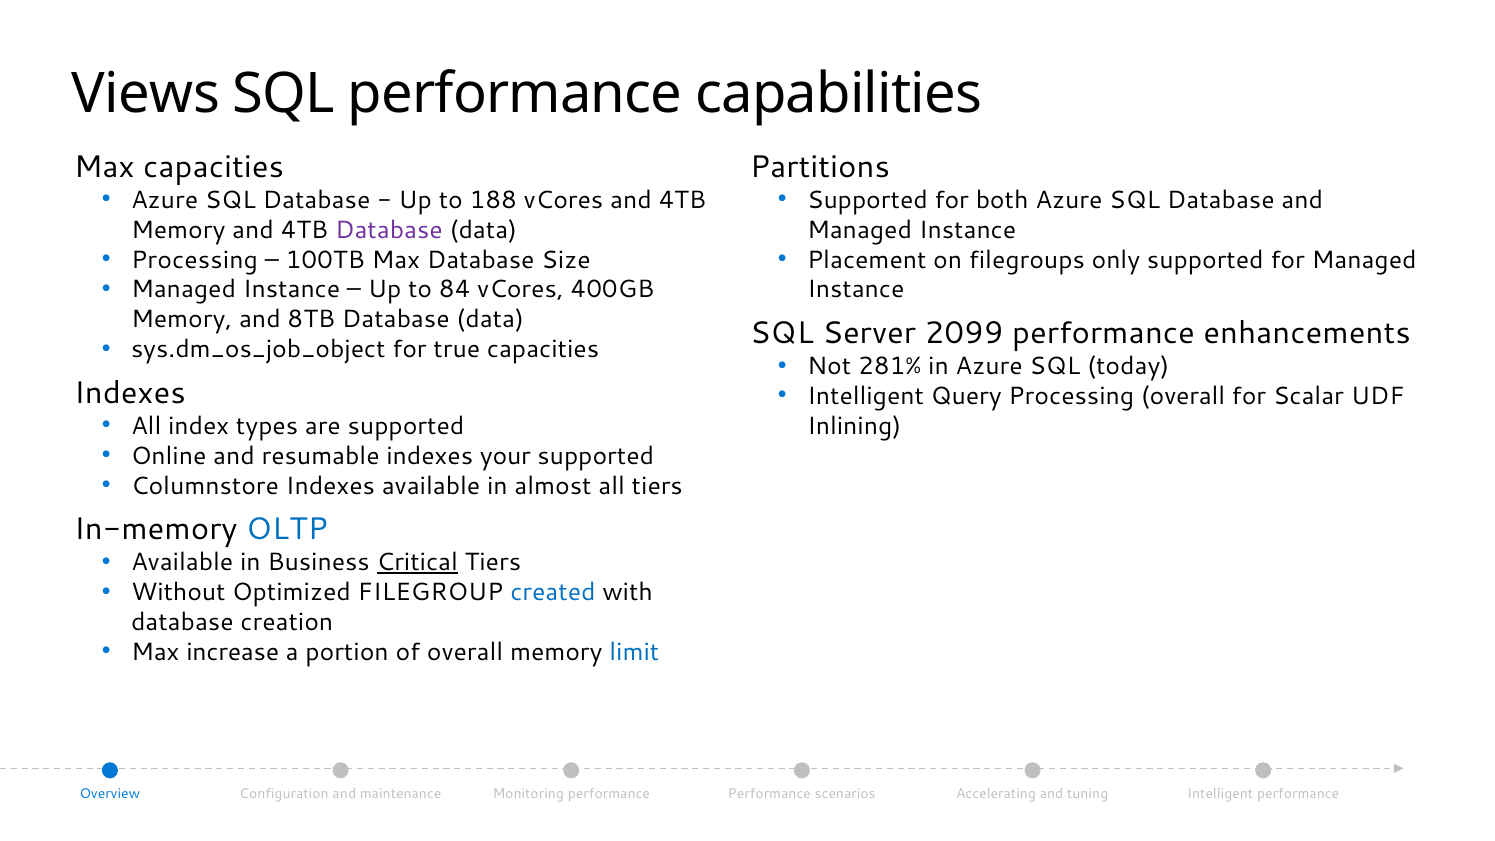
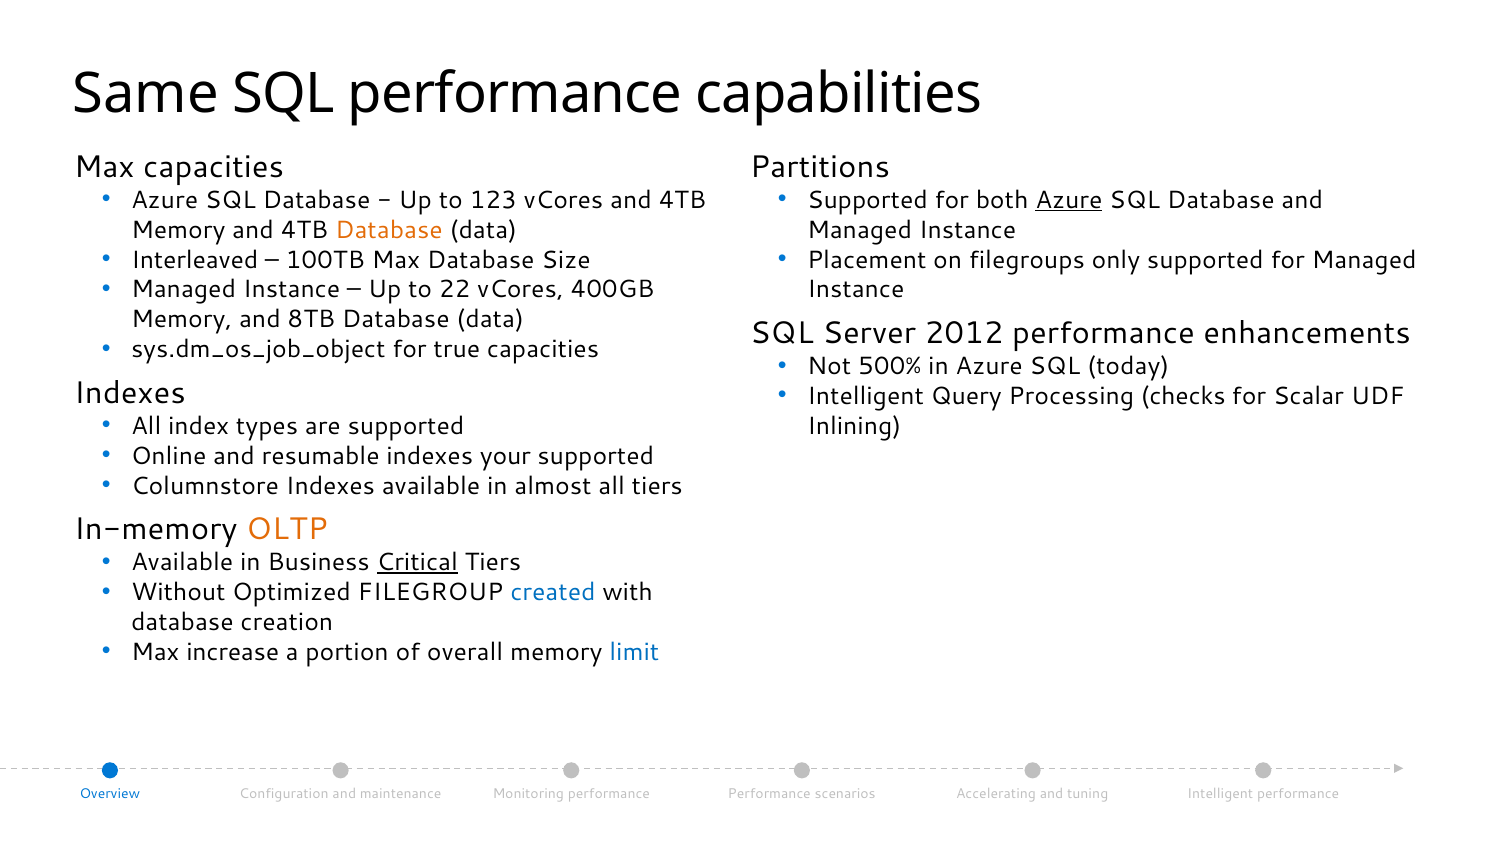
Views: Views -> Same (146, 94)
188: 188 -> 123 (493, 200)
Azure underline: none -> present (1069, 200)
Database colour: purple -> orange (389, 230)
Processing: Processing -> Interleaved (195, 260)
84: 84 -> 22 (455, 290)
2099: 2099 -> 2012 (964, 333)
281%: 281% -> 500% (890, 366)
Processing overall: overall -> checks (1183, 396)
OLTP colour: blue -> orange (287, 529)
